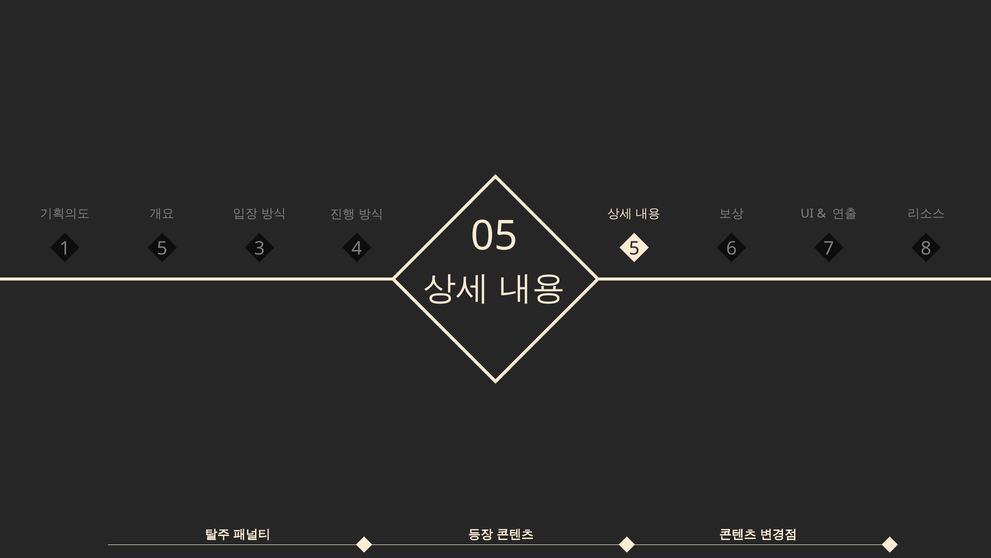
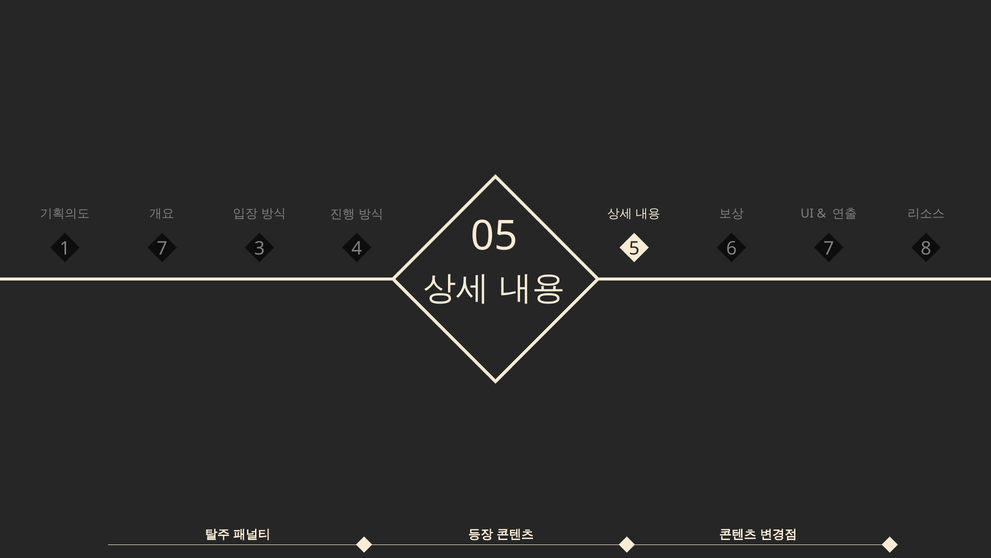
1 5: 5 -> 7 (162, 249)
